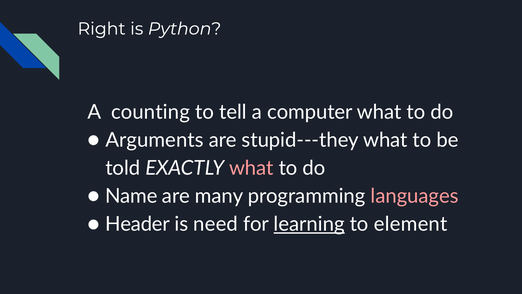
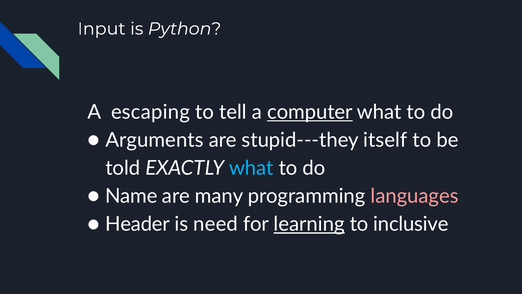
Right: Right -> Input (102, 29)
counting: counting -> escaping (150, 112)
computer underline: none -> present (310, 112)
stupid---they what: what -> itself (385, 140)
what colour: pink -> light blue (251, 168)
element: element -> inclusive (411, 224)
